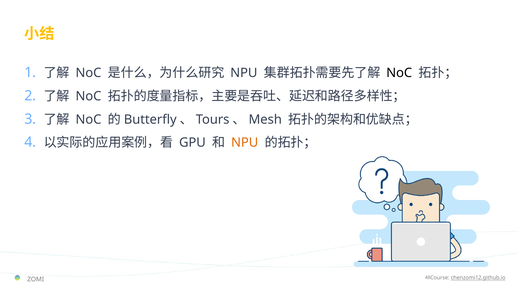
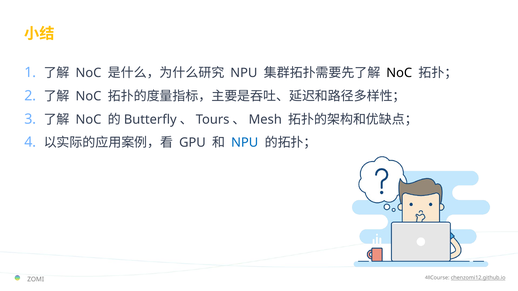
NPU colour: orange -> blue (245, 143)
